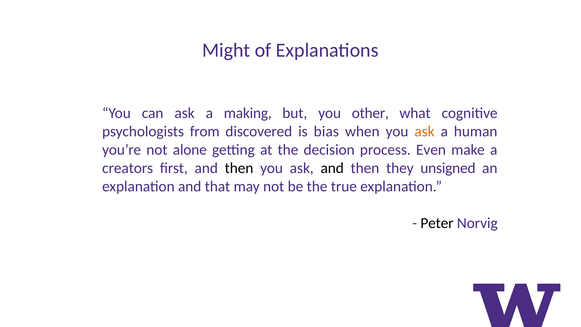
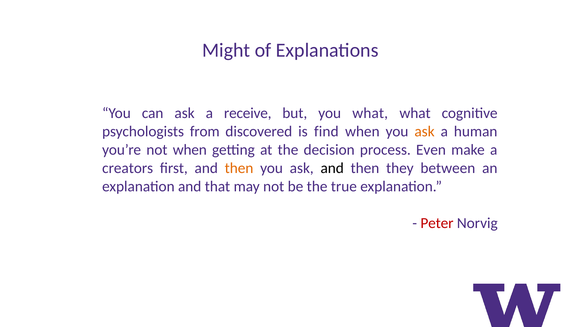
making: making -> receive (248, 113)
you other: other -> what (370, 113)
bias: bias -> find (326, 131)
not alone: alone -> when (190, 150)
then colour: black -> orange (239, 168)
unsigned: unsigned -> between (448, 168)
Peter colour: black -> red (437, 223)
